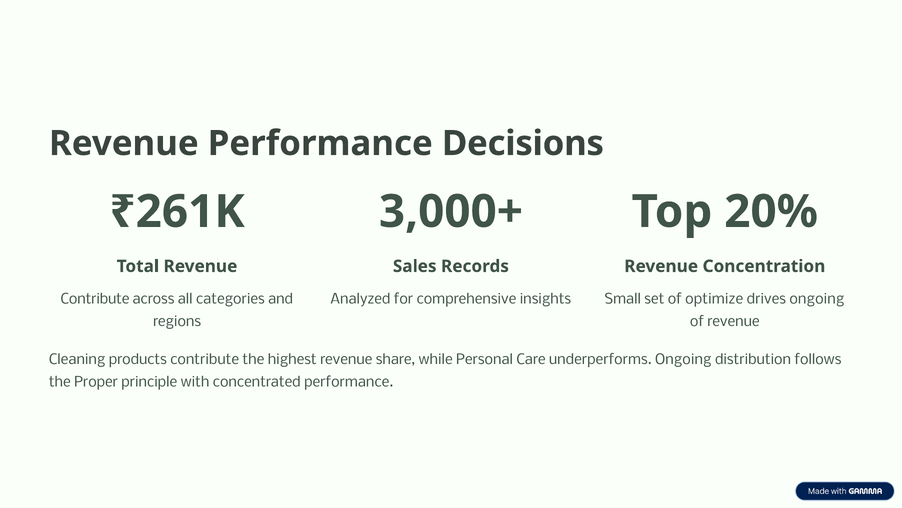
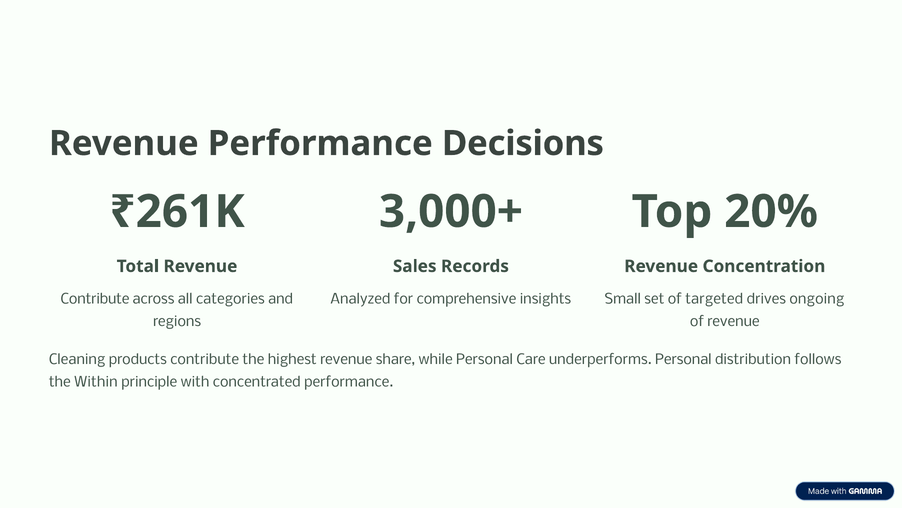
optimize: optimize -> targeted (714, 299)
underperforms Ongoing: Ongoing -> Personal (683, 359)
Proper: Proper -> Within (96, 382)
